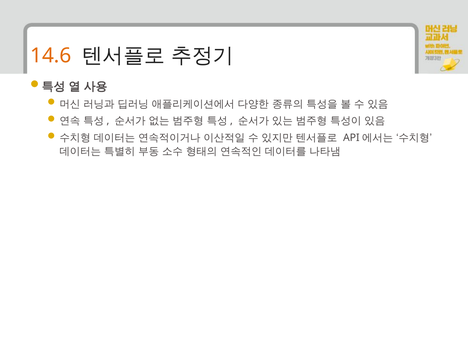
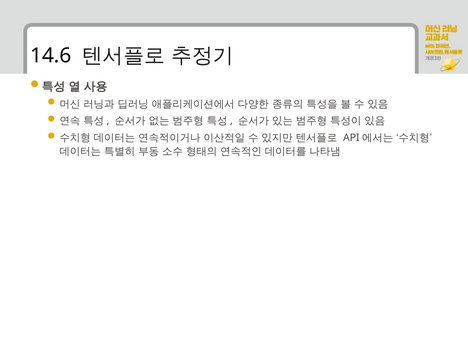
14.6 colour: orange -> black (51, 56)
